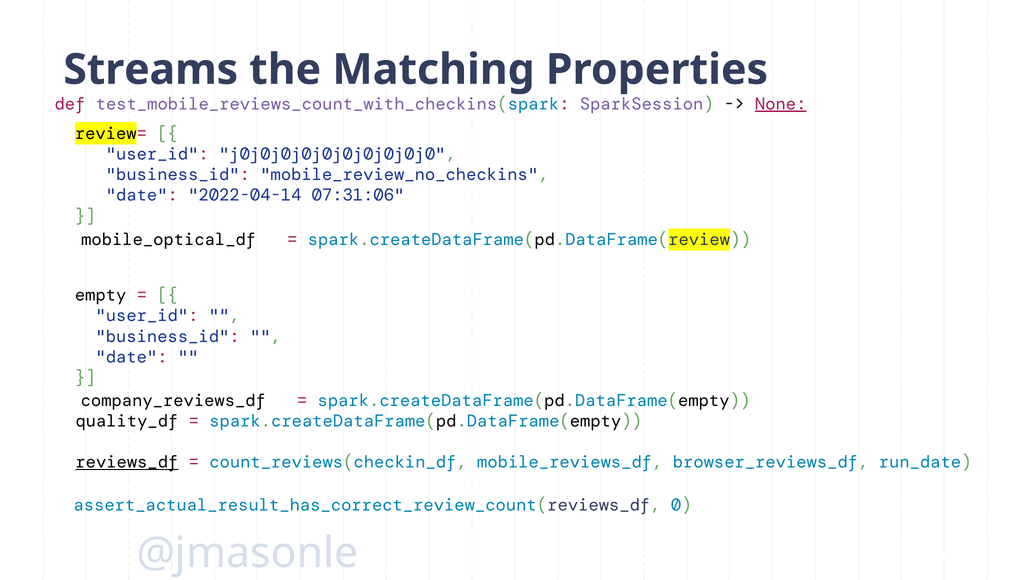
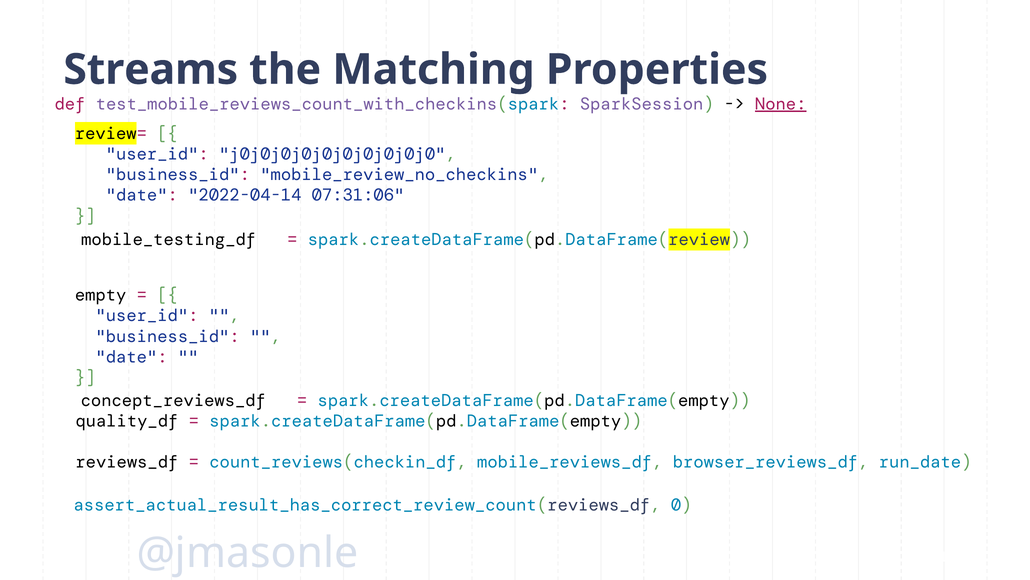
mobile_optical_df: mobile_optical_df -> mobile_testing_df (169, 240)
company_reviews_df: company_reviews_df -> concept_reviews_df (173, 400)
reviews_df underline: present -> none (127, 462)
